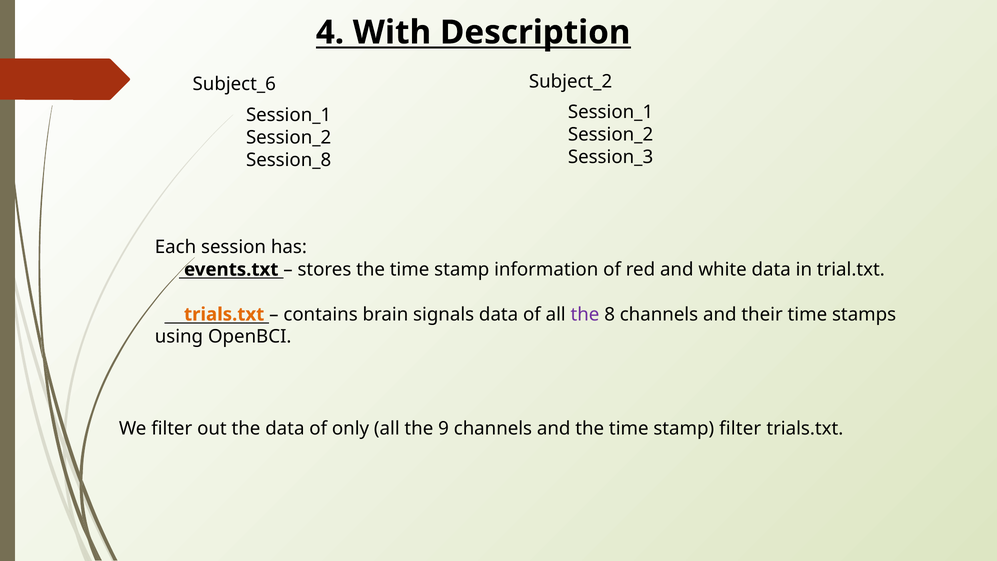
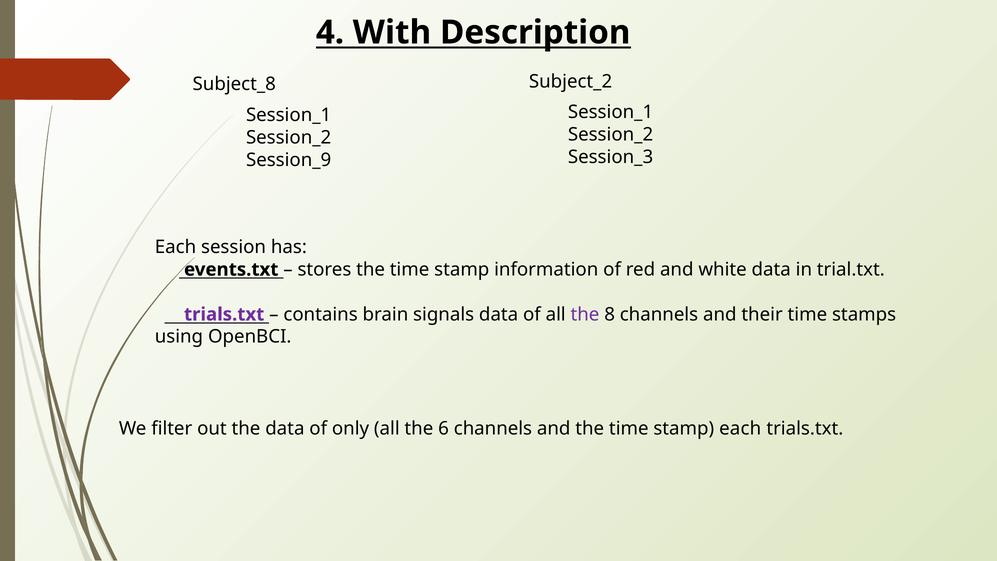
Subject_6: Subject_6 -> Subject_8 (234, 84)
Session_8: Session_8 -> Session_9 (289, 160)
trials.txt colour: orange -> purple (224, 314)
9: 9 -> 6 (444, 428)
stamp filter: filter -> each (740, 428)
